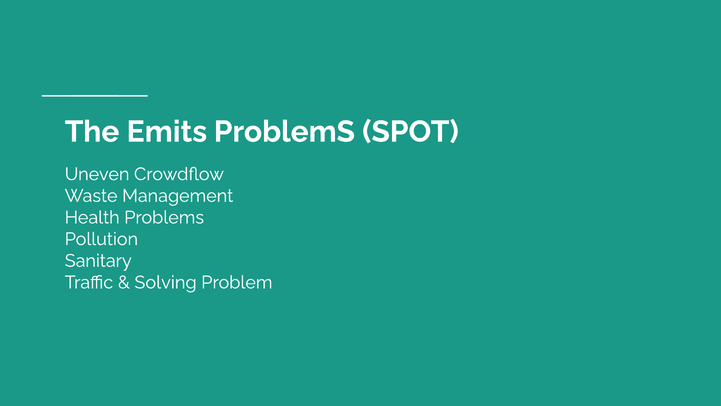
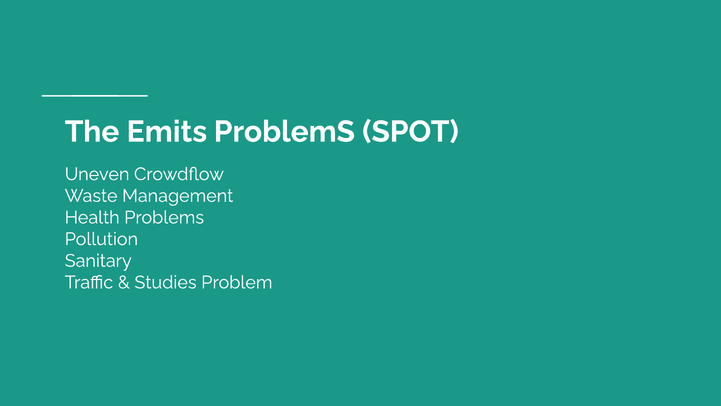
Solving: Solving -> Studies (166, 282)
